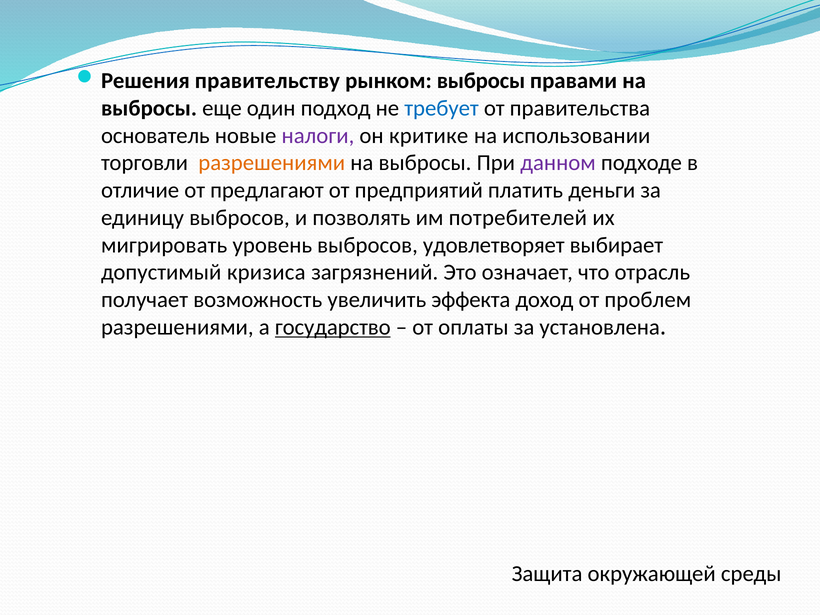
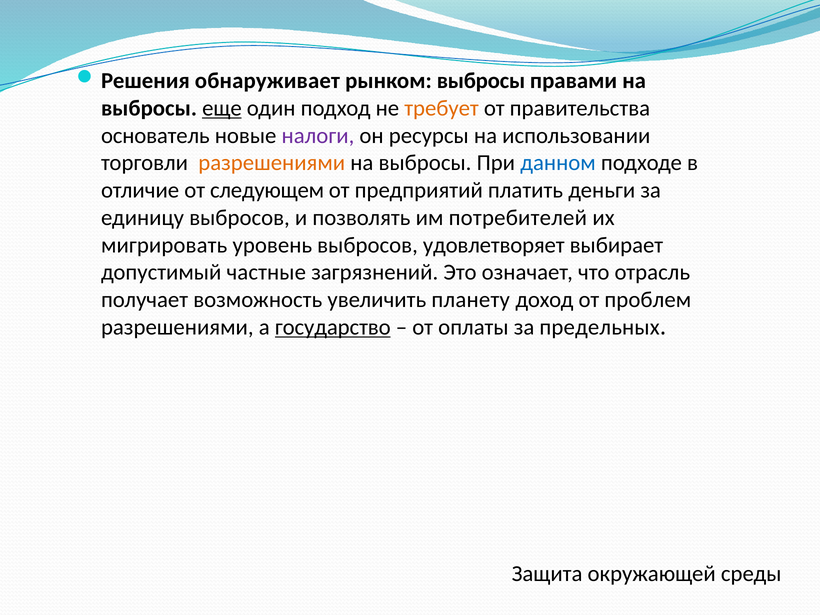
правительству: правительству -> обнаруживает (267, 81)
еще underline: none -> present (222, 108)
требует colour: blue -> orange (442, 108)
критике: критике -> ресурсы (429, 136)
данном colour: purple -> blue (558, 163)
предлагают: предлагают -> следующем (267, 190)
кризиса: кризиса -> частные (266, 272)
эффекта: эффекта -> планету (471, 300)
установлена: установлена -> предельных (600, 327)
